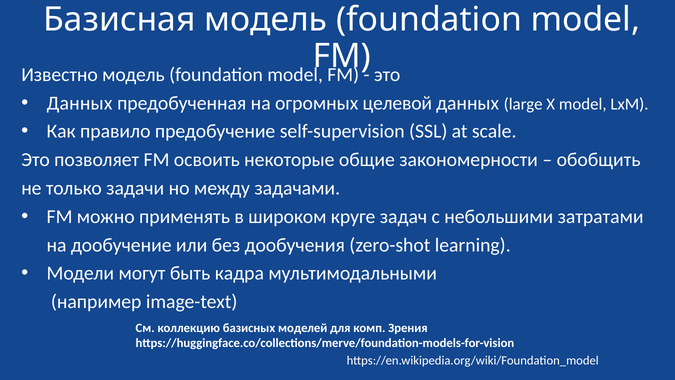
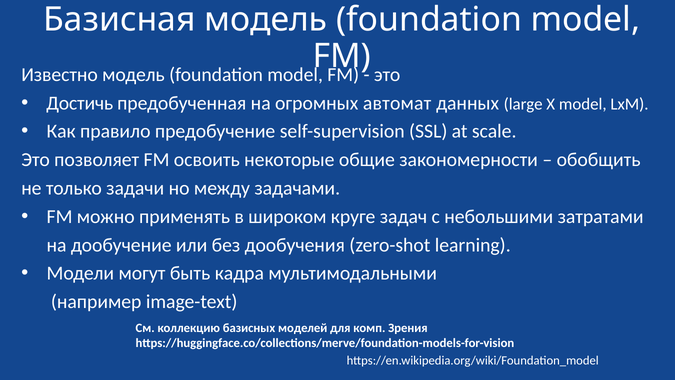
Данных: Данных -> Достичь (80, 103)
целевой: целевой -> автомат (397, 103)
